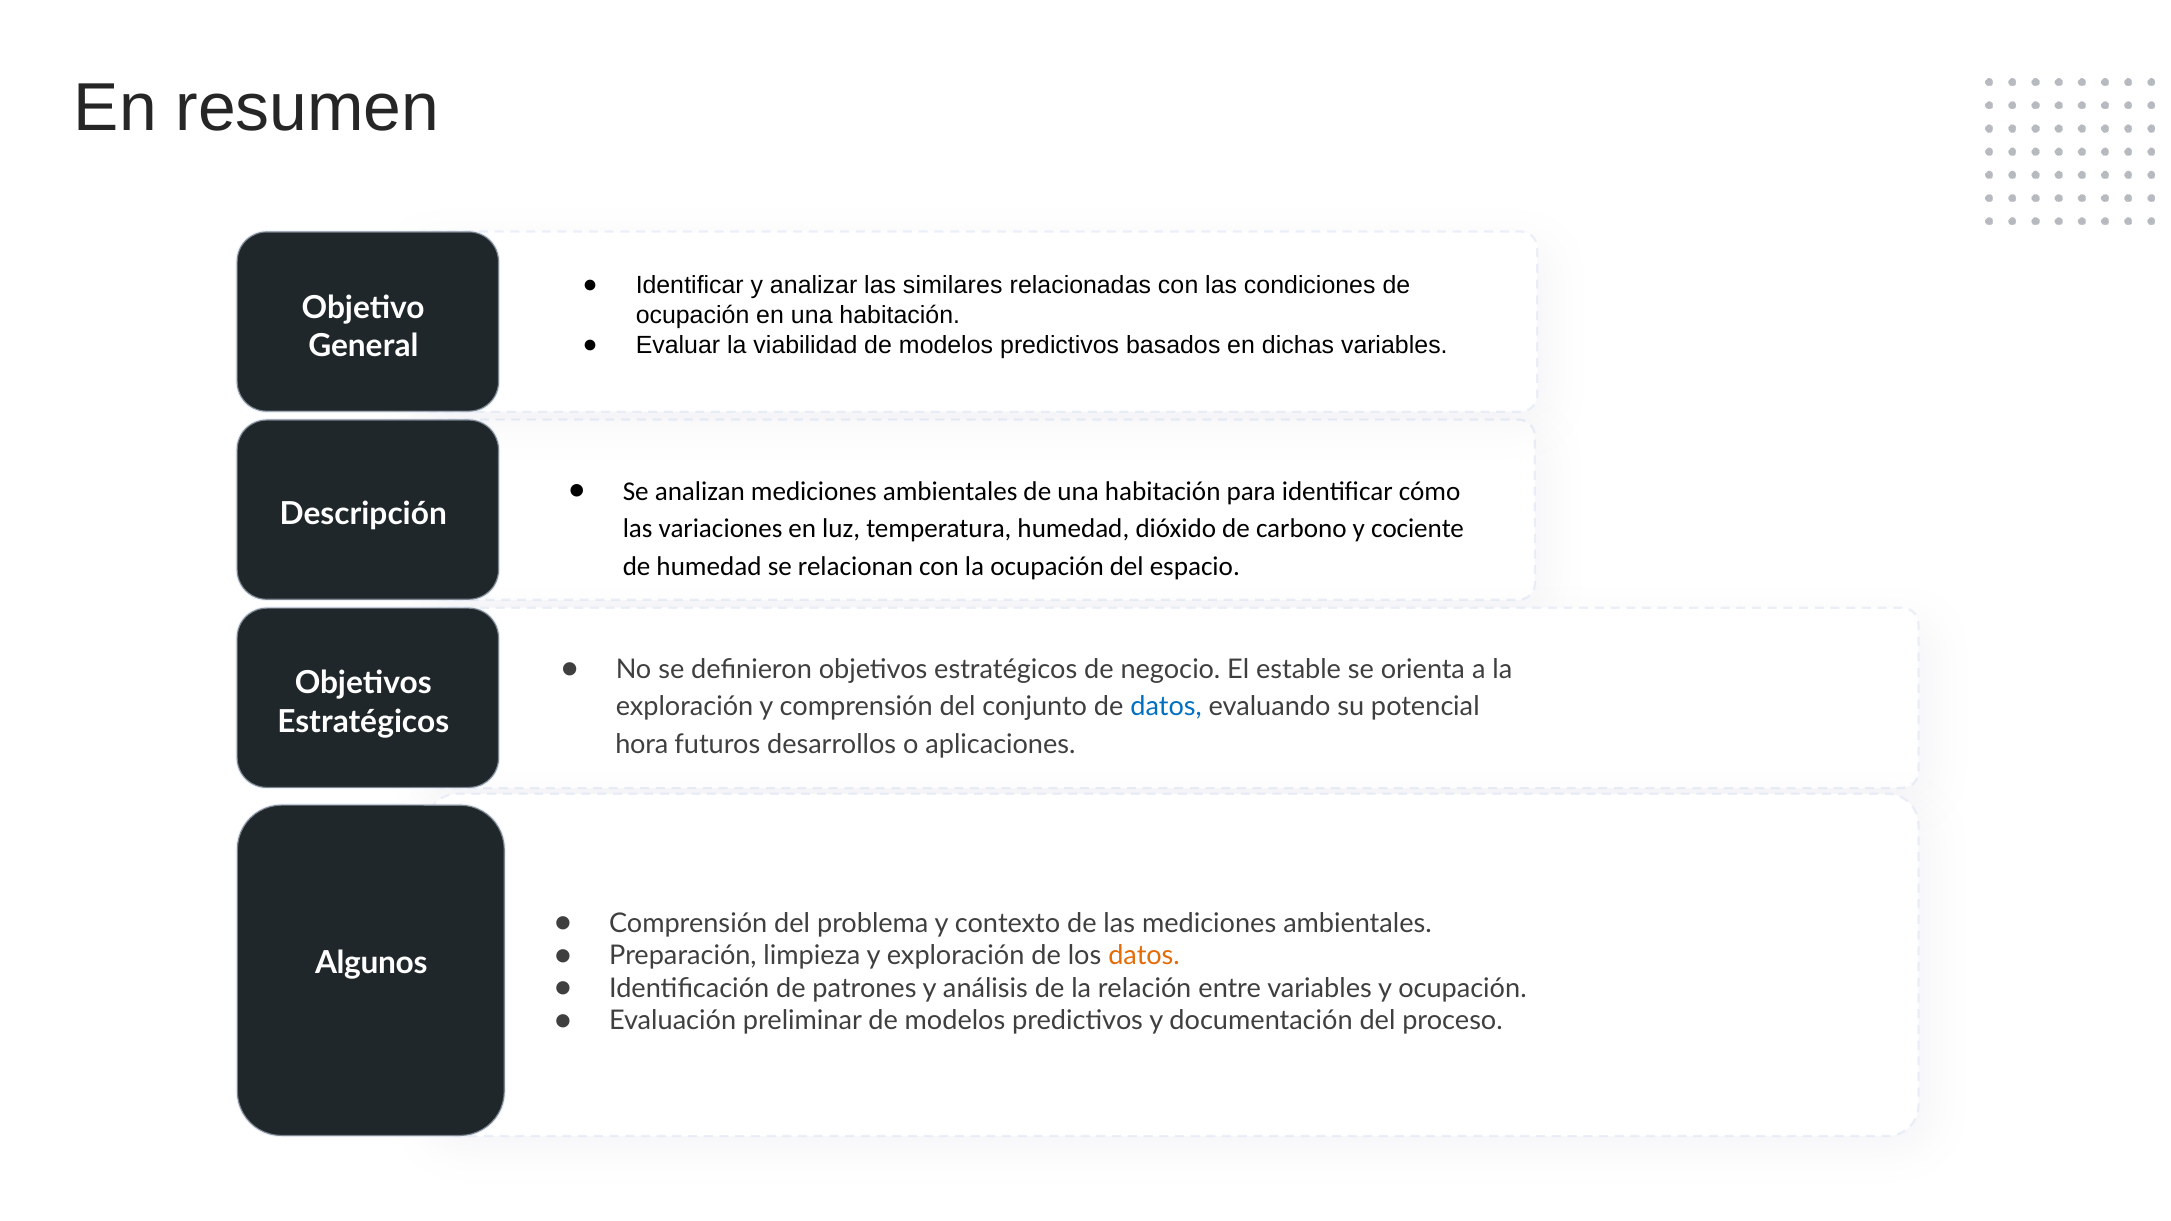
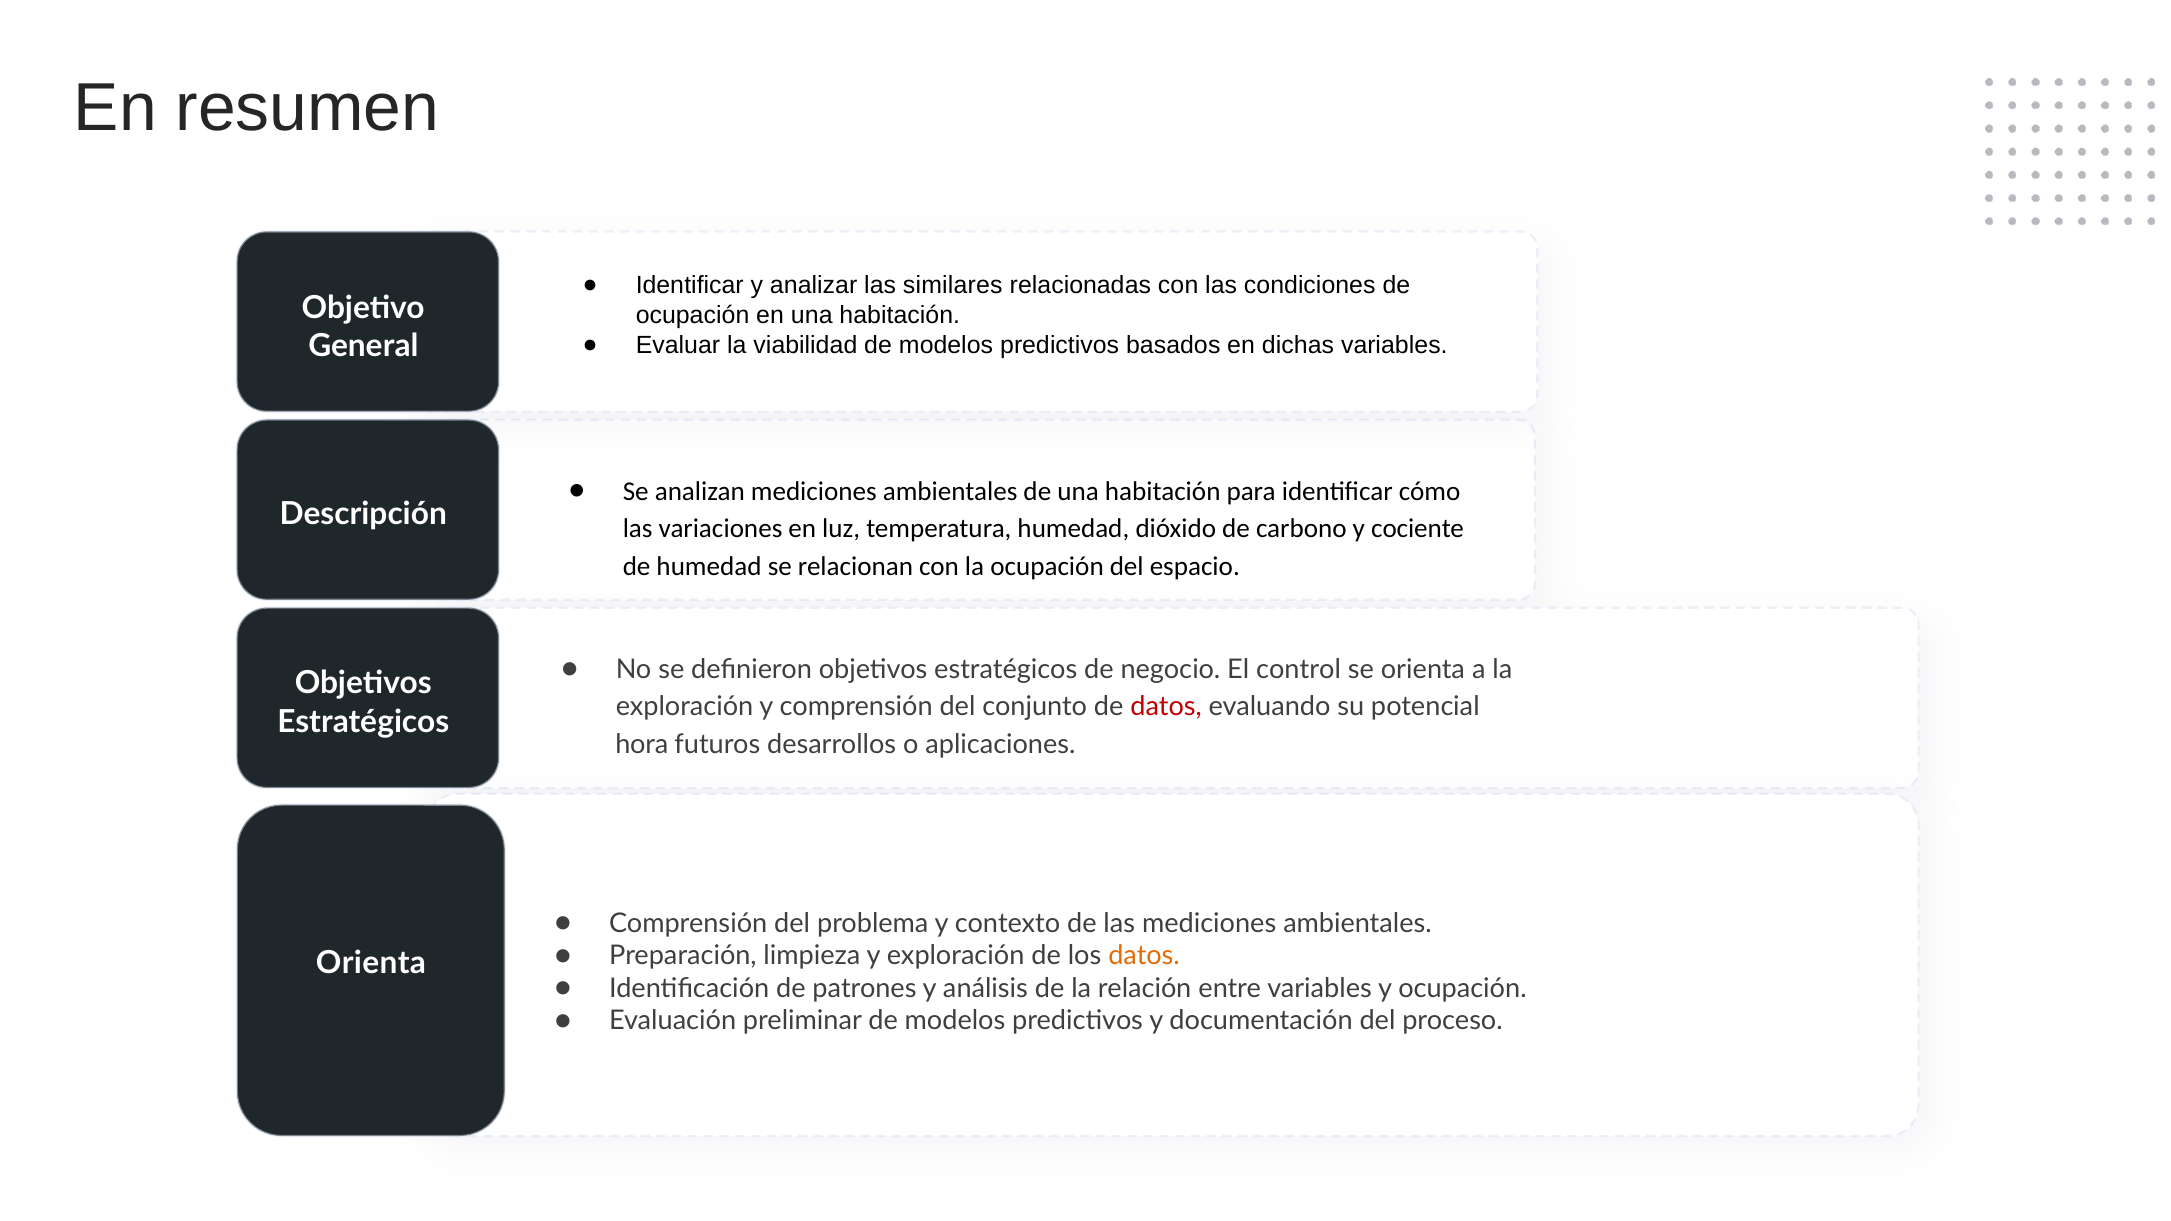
estable: estable -> control (1299, 669)
datos colour: blue -> red (1166, 707)
Algunos: Algunos -> Orienta (371, 963)
